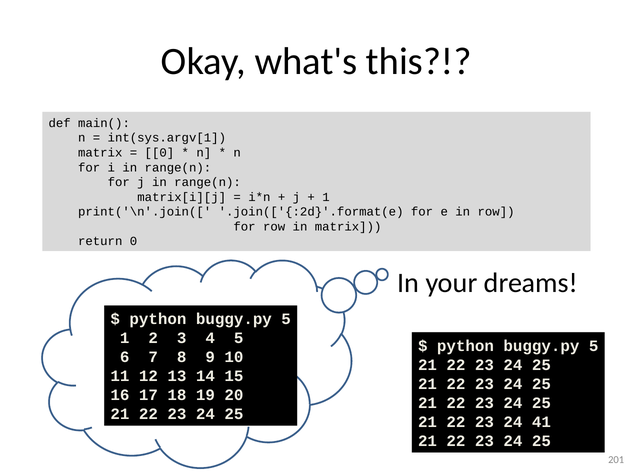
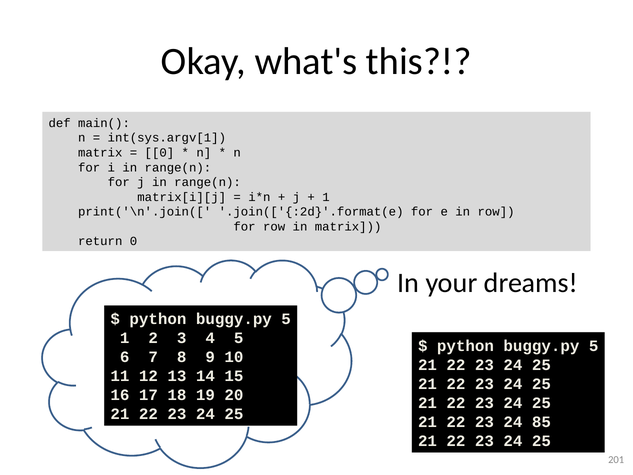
41: 41 -> 85 (541, 422)
